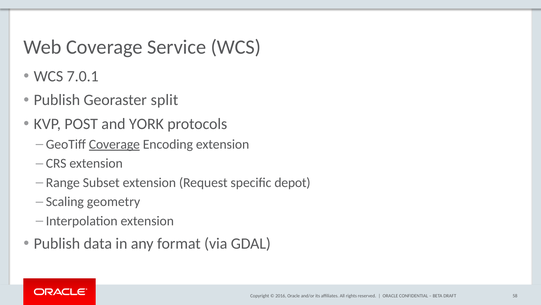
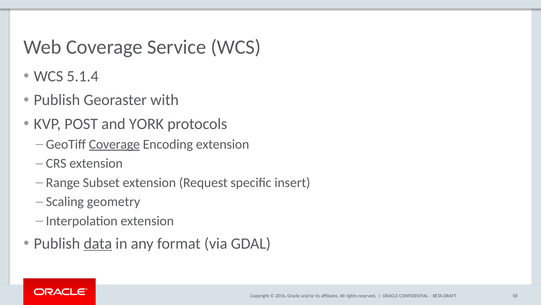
7.0.1: 7.0.1 -> 5.1.4 (83, 76)
split: split -> with (165, 100)
depot: depot -> insert (292, 182)
data underline: none -> present (98, 243)
